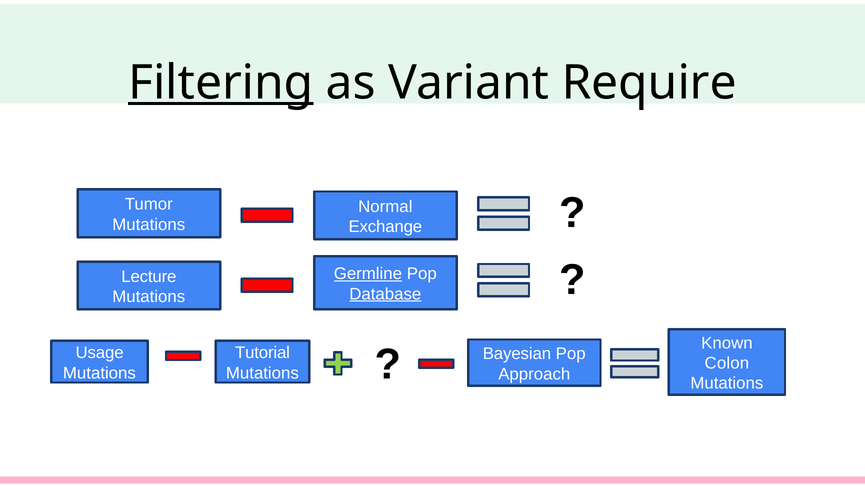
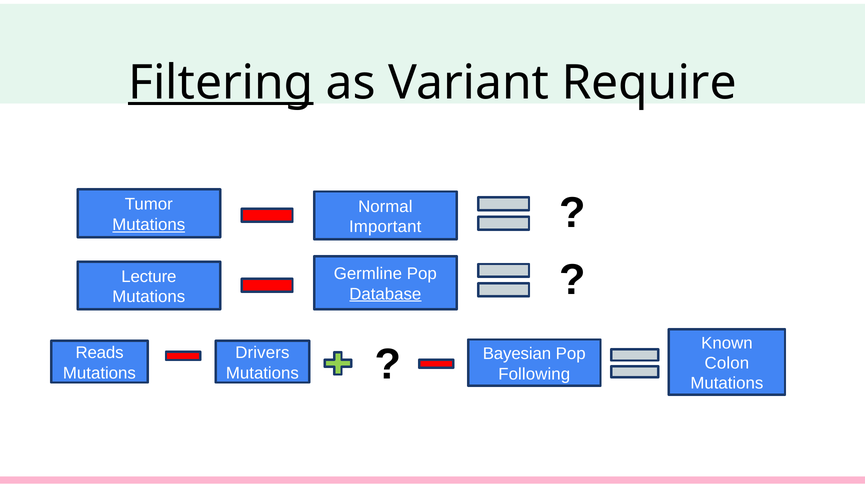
Mutations underline: none -> present (149, 225)
Exchange: Exchange -> Important (385, 227)
Germline underline: present -> none (368, 274)
Usage: Usage -> Reads (100, 353)
Tutorial: Tutorial -> Drivers (262, 353)
Approach: Approach -> Following (534, 374)
